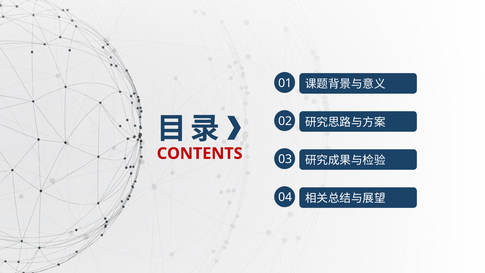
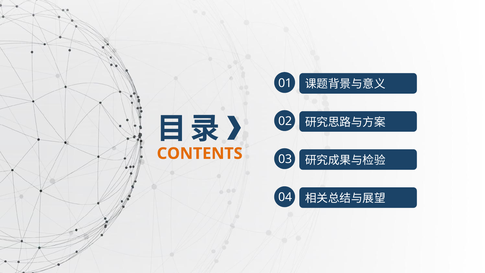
CONTENTS colour: red -> orange (200, 153)
